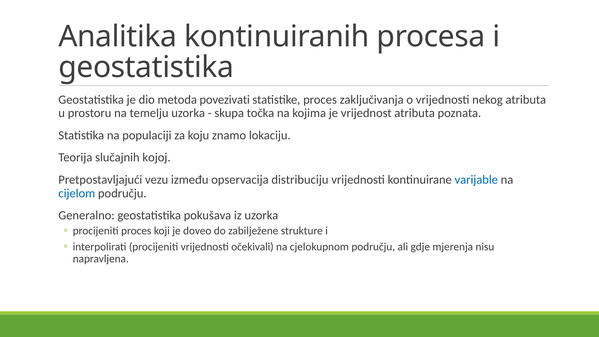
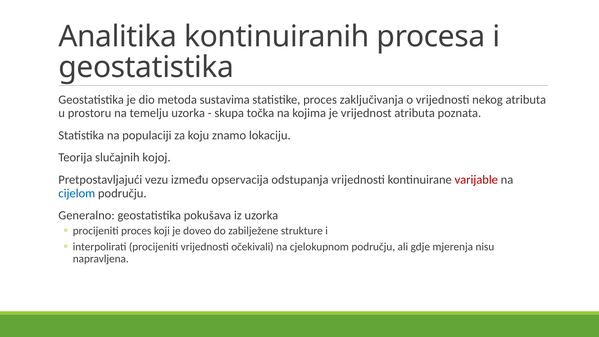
povezivati: povezivati -> sustavima (225, 100)
distribuciju: distribuciju -> odstupanja (300, 180)
varijable colour: blue -> red (476, 180)
